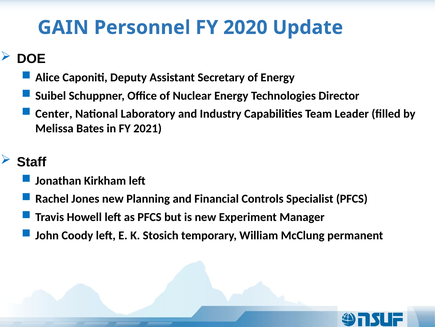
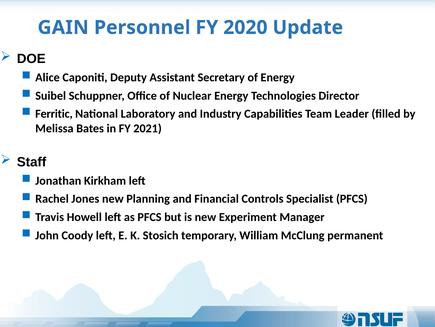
Center: Center -> Ferritic (54, 114)
